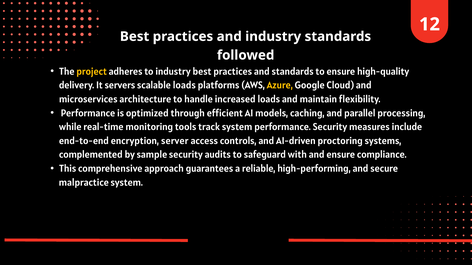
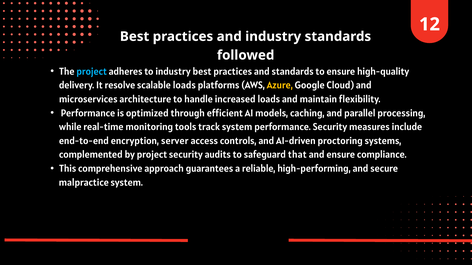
project colour: yellow -> light blue (92, 72)
servers: servers -> resolve (120, 86)
by sample: sample -> project (152, 155)
with: with -> that (297, 155)
